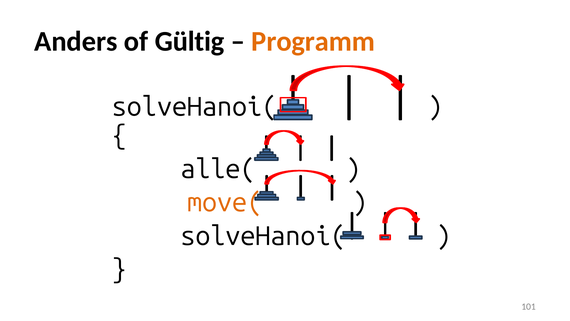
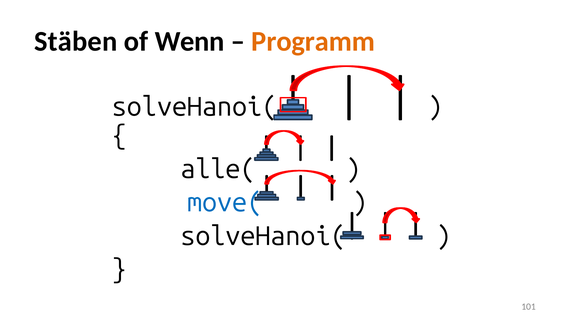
Anders: Anders -> Stäben (76, 42)
Gültig: Gültig -> Wenn (190, 42)
move( colour: orange -> blue (225, 203)
